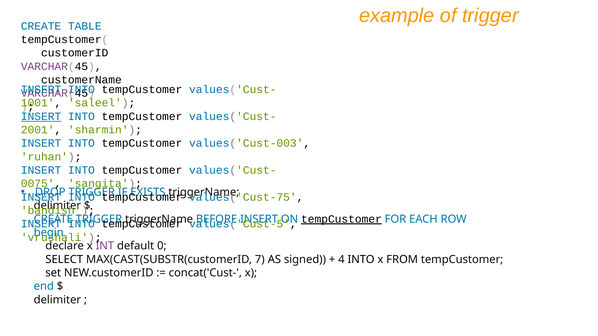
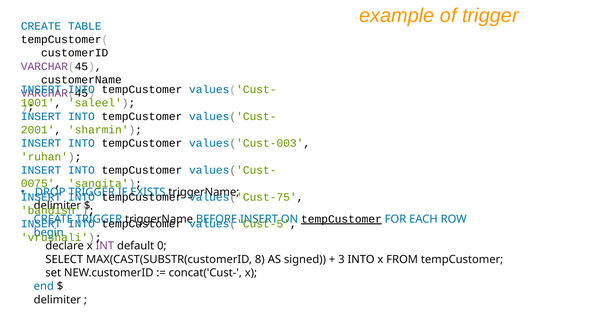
INSERT underline: present -> none (41, 116)
7: 7 -> 8 (260, 260)
4: 4 -> 3 (341, 260)
